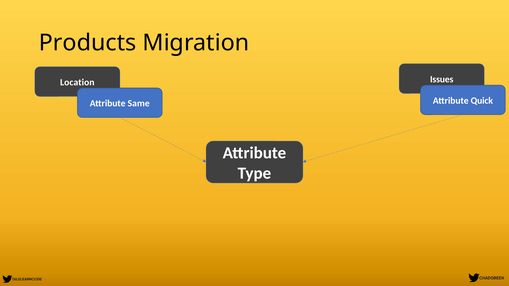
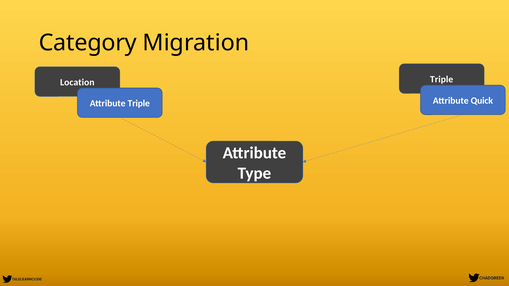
Products: Products -> Category (88, 43)
Issues: Issues -> Triple (442, 79)
Attribute Same: Same -> Triple (139, 103)
